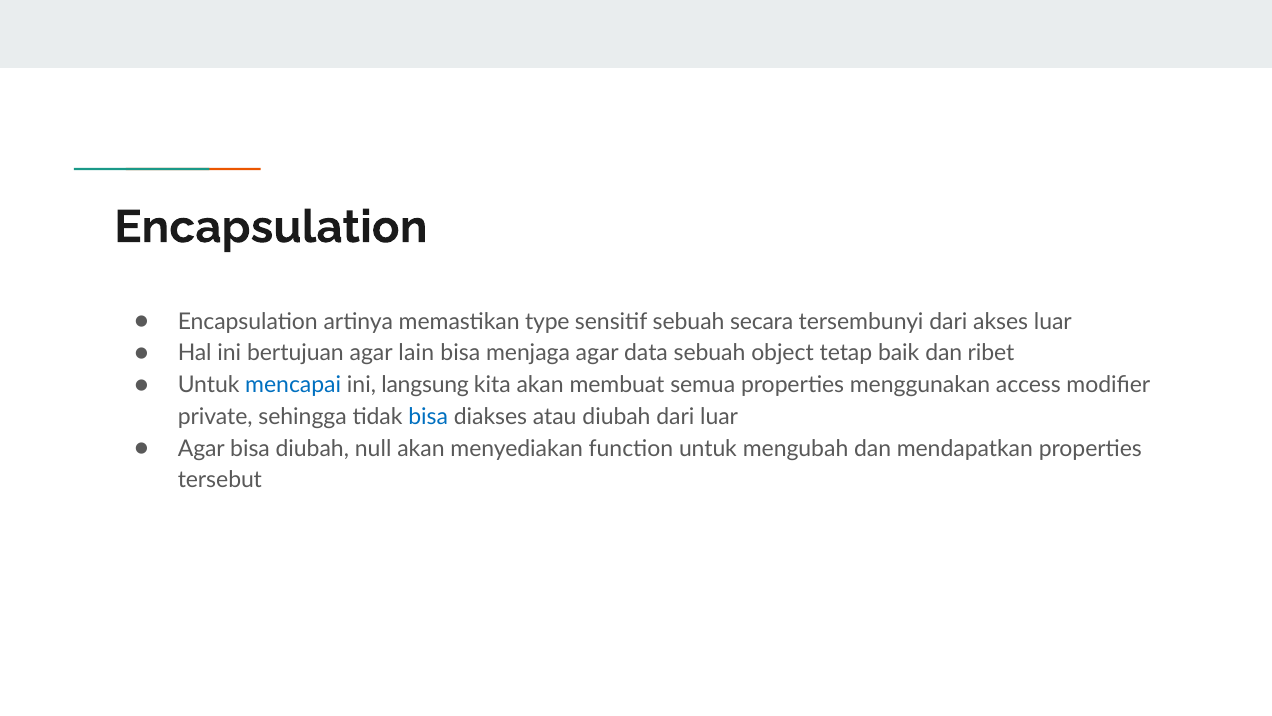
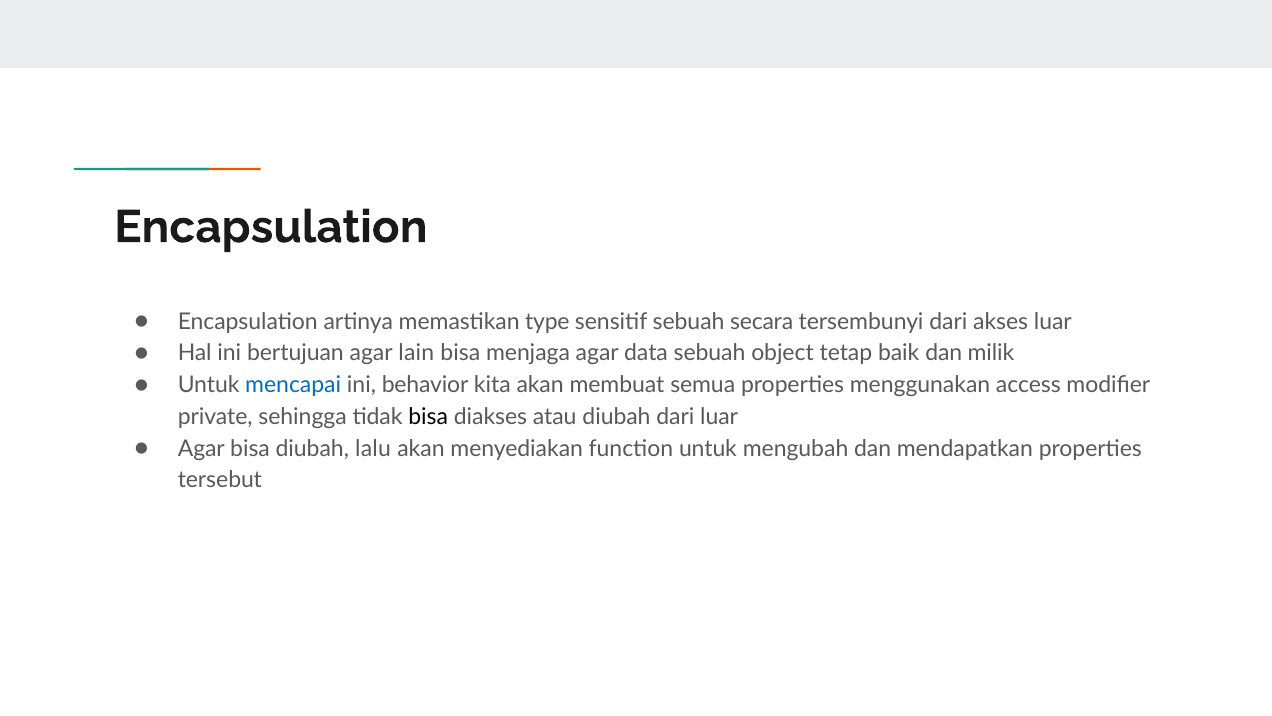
ribet: ribet -> milik (991, 353)
langsung: langsung -> behavior (425, 385)
bisa colour: blue -> black (428, 417)
null: null -> lalu (373, 448)
